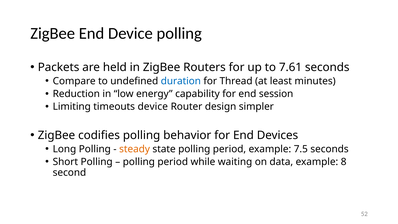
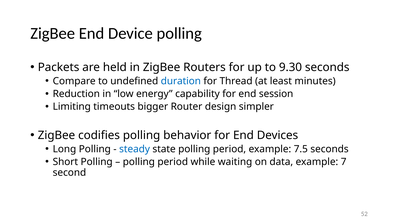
7.61: 7.61 -> 9.30 (290, 67)
timeouts device: device -> bigger (153, 107)
steady colour: orange -> blue (135, 149)
8: 8 -> 7 (344, 162)
